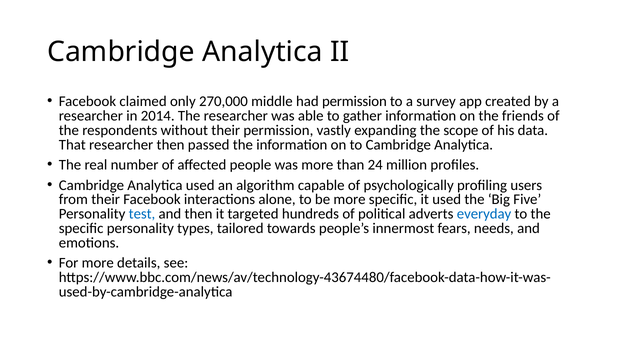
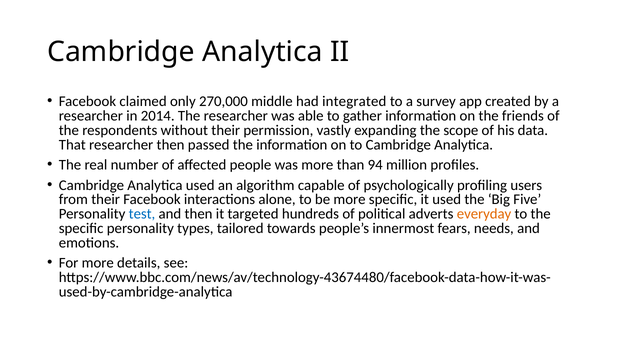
had permission: permission -> integrated (354, 102)
24: 24 -> 94 (375, 165)
everyday colour: blue -> orange (484, 214)
